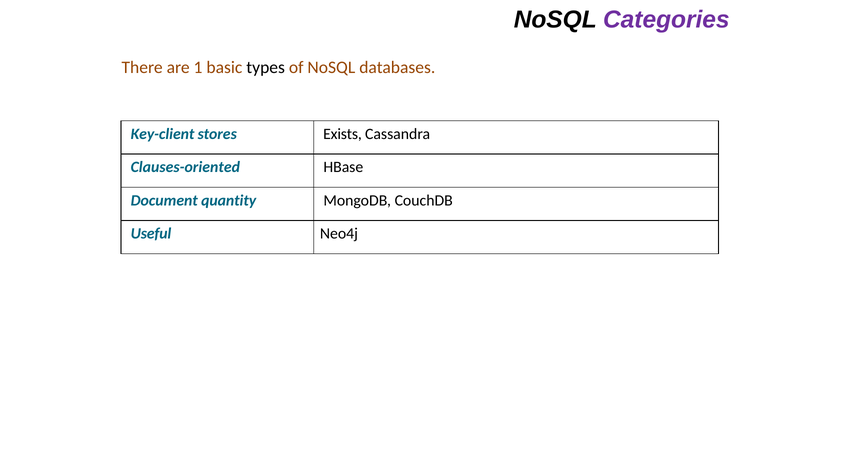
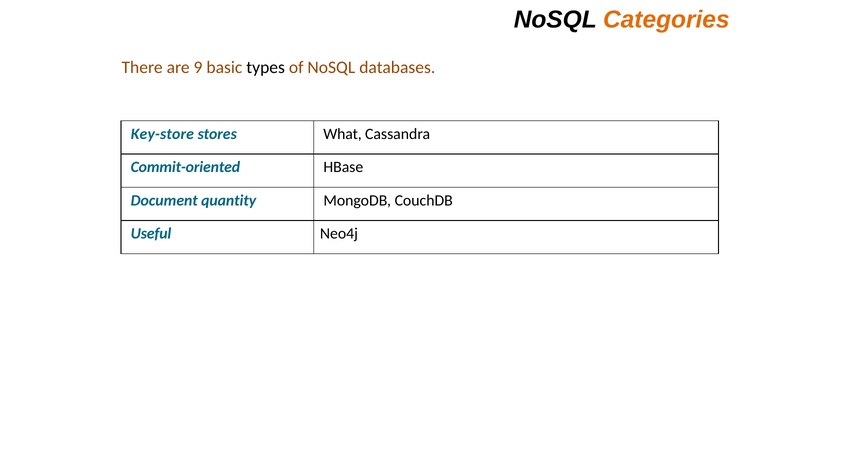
Categories colour: purple -> orange (666, 20)
1: 1 -> 9 (198, 67)
Key-client: Key-client -> Key-store (162, 134)
Exists: Exists -> What (343, 134)
Clauses-oriented: Clauses-oriented -> Commit-oriented (185, 167)
